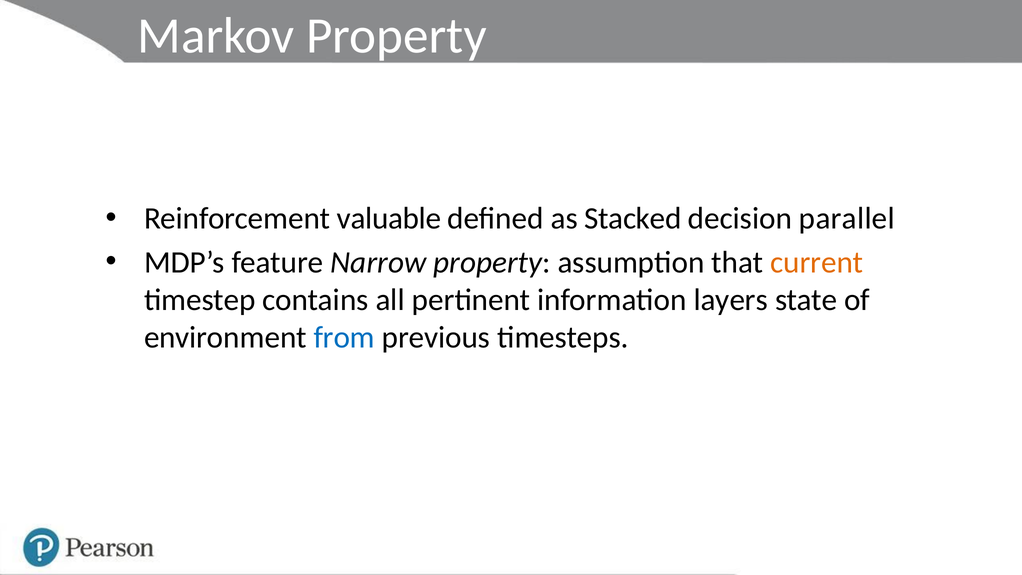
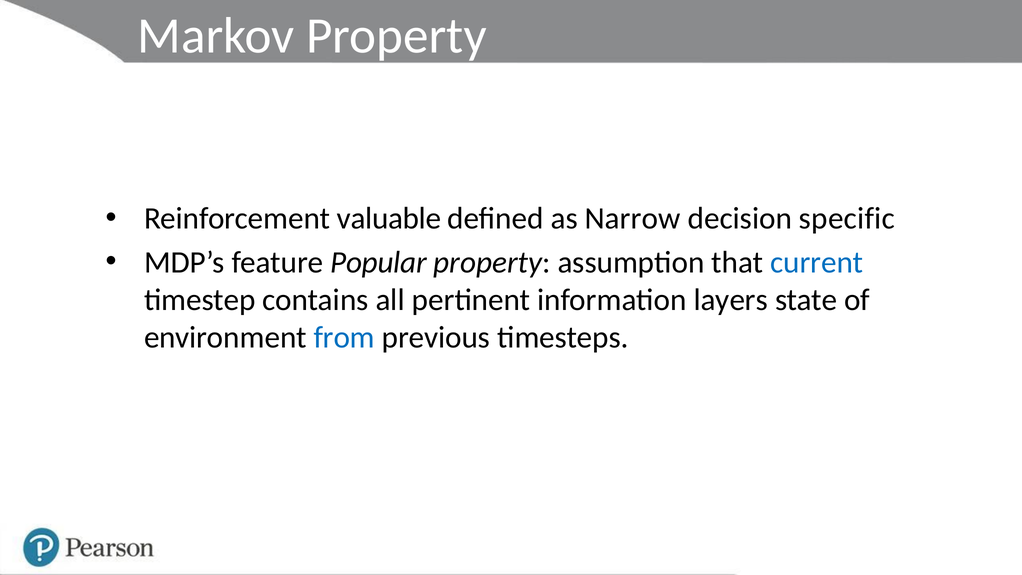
Stacked: Stacked -> Narrow (633, 219)
parallel: parallel -> specific (847, 219)
Narrow: Narrow -> Popular (379, 262)
current colour: orange -> blue (817, 262)
